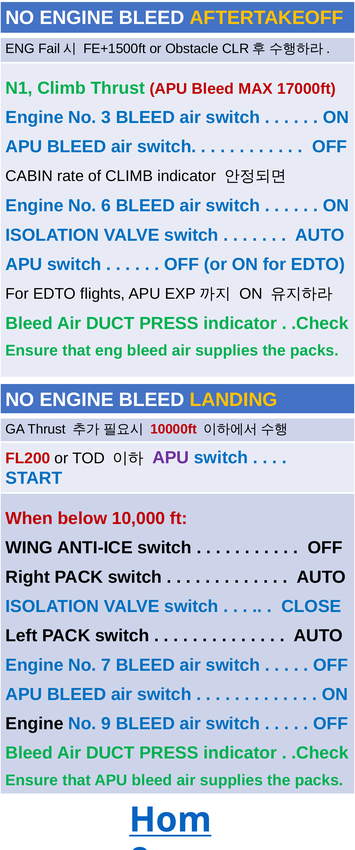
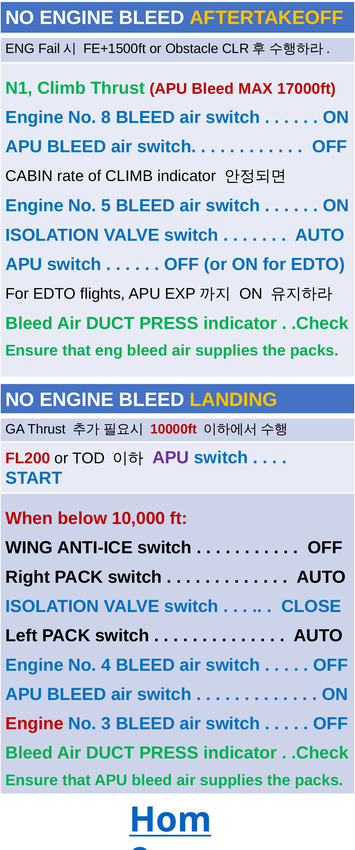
3: 3 -> 8 (106, 117)
6: 6 -> 5 (106, 206)
7: 7 -> 4 (106, 665)
Engine colour: black -> red (35, 723)
9: 9 -> 3 (106, 723)
